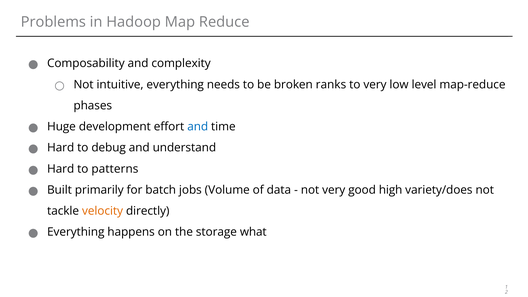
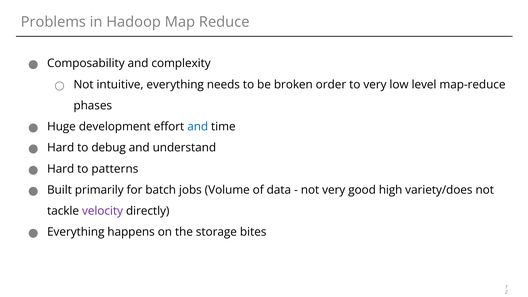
ranks: ranks -> order (331, 85)
velocity colour: orange -> purple (103, 211)
what: what -> bites (253, 232)
